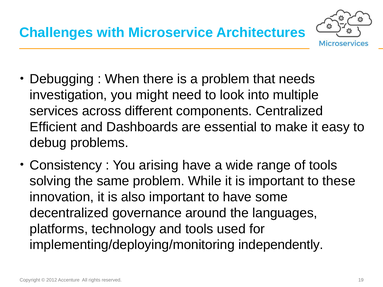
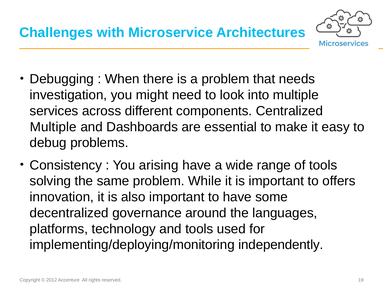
Efficient: Efficient -> Multiple (53, 127)
these: these -> offers (339, 181)
